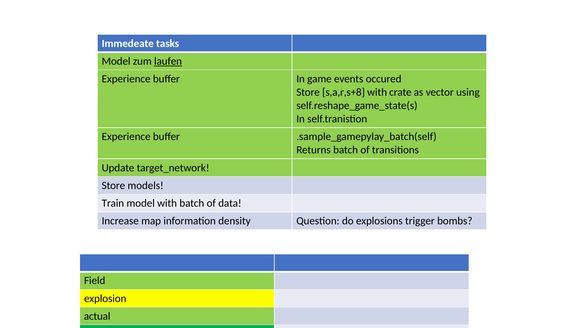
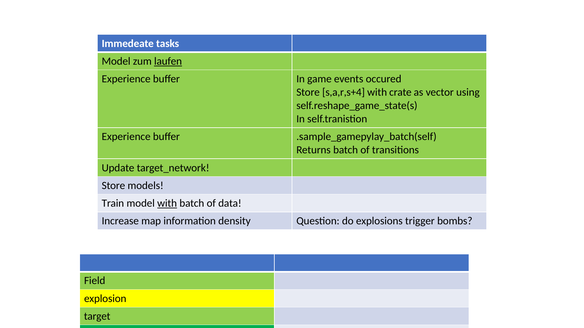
s,a,r,s+8: s,a,r,s+8 -> s,a,r,s+4 (344, 92)
with underline: none -> present (167, 204)
actual: actual -> target (97, 317)
